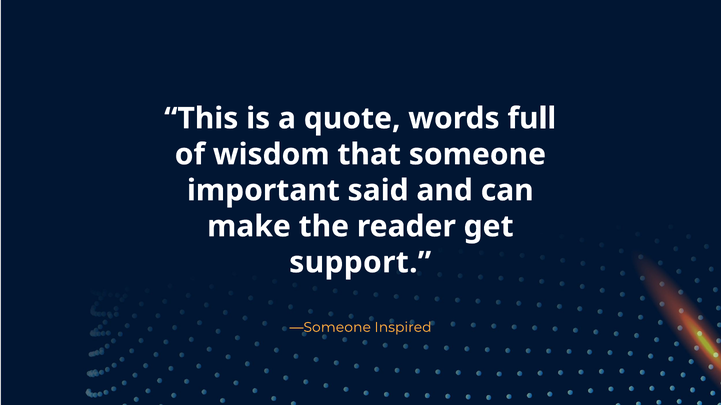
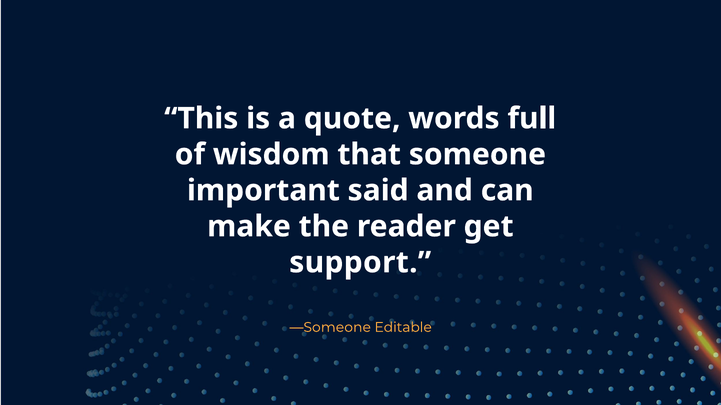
Inspired: Inspired -> Editable (403, 328)
